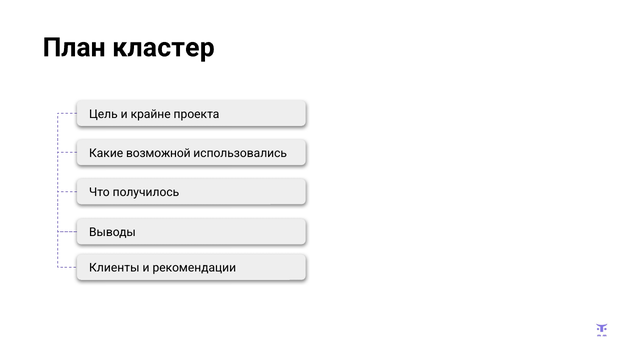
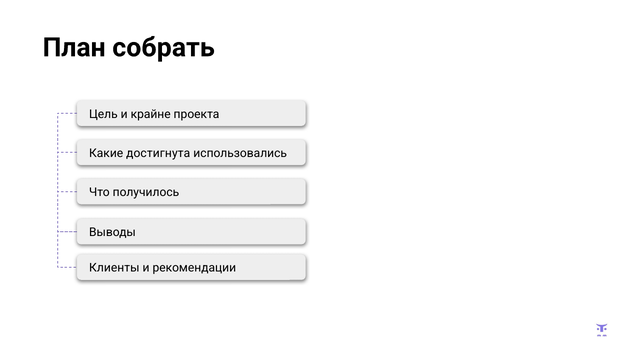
кластер: кластер -> собрать (164, 48)
возможной: возможной -> достигнута (158, 154)
